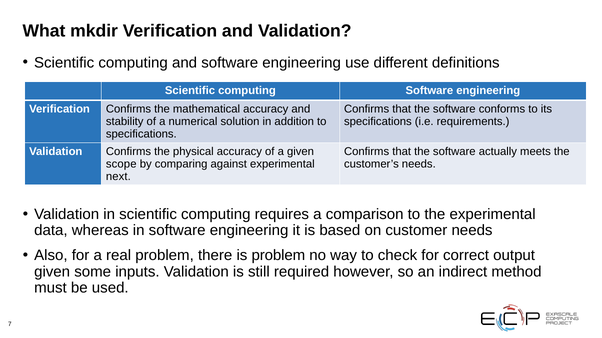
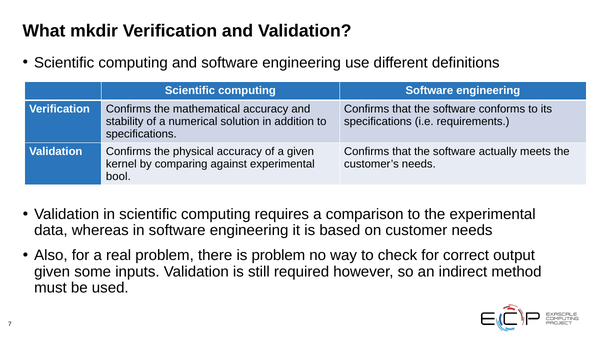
scope: scope -> kernel (121, 164)
next: next -> bool (118, 177)
